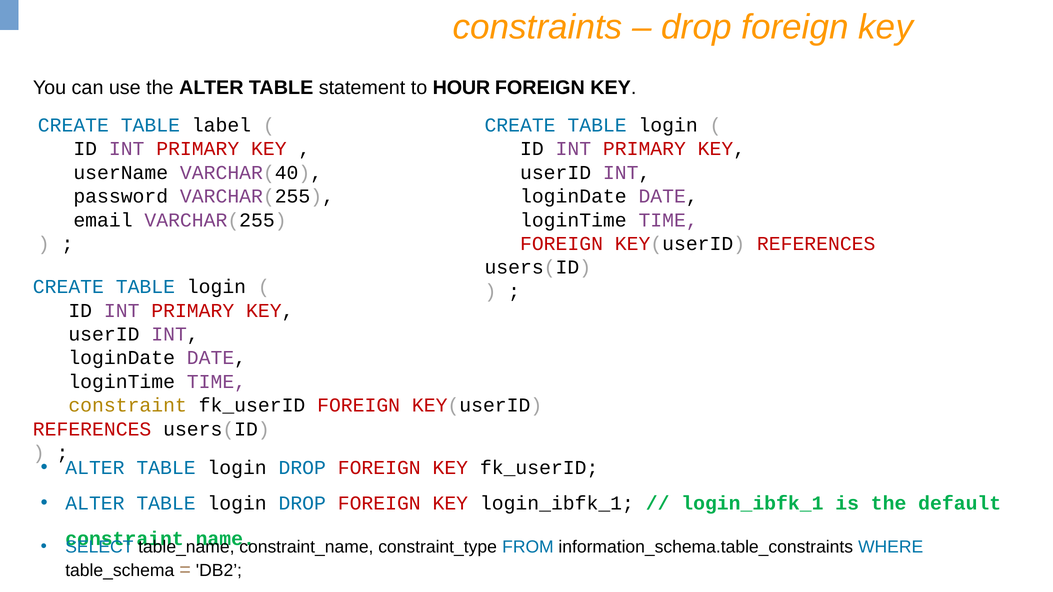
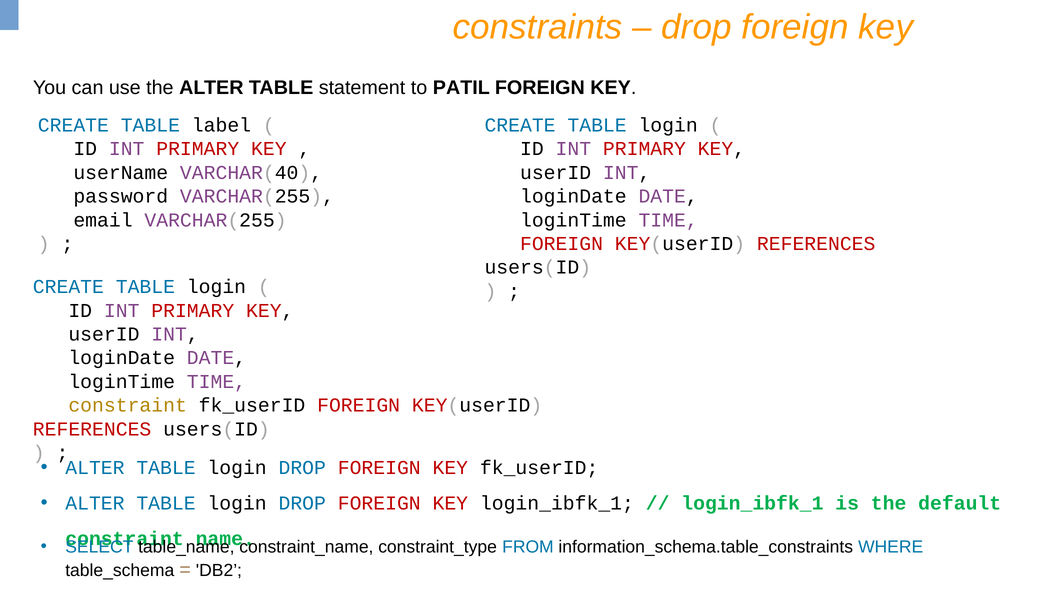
HOUR: HOUR -> PATIL (461, 88)
